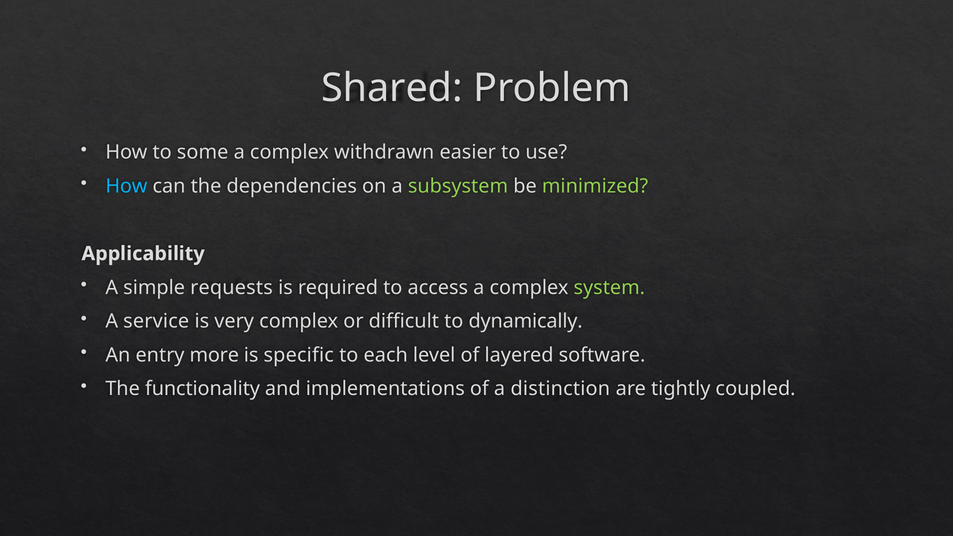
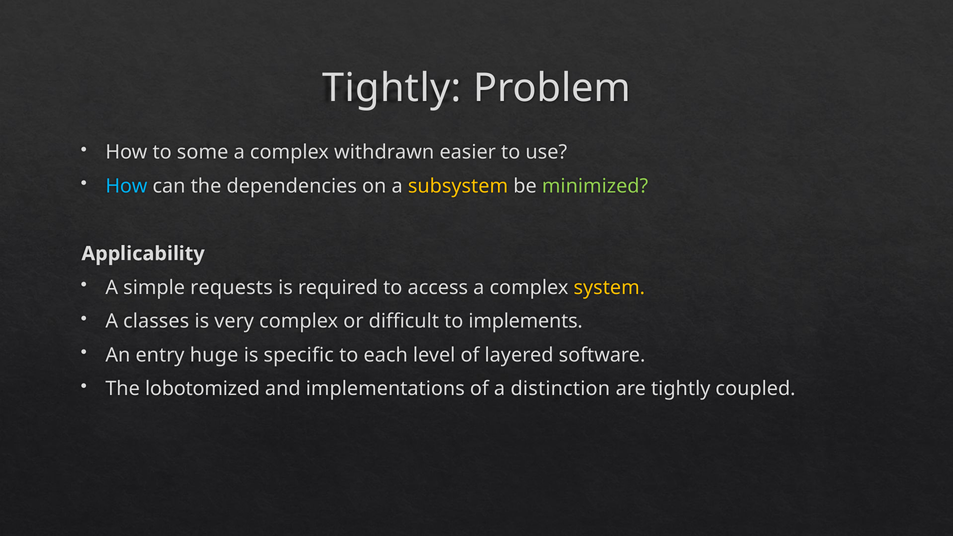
Shared: Shared -> Tightly (392, 88)
subsystem colour: light green -> yellow (458, 186)
system colour: light green -> yellow (609, 288)
service: service -> classes (156, 321)
dynamically: dynamically -> implements (526, 321)
more: more -> huge (214, 355)
functionality: functionality -> lobotomized (203, 389)
